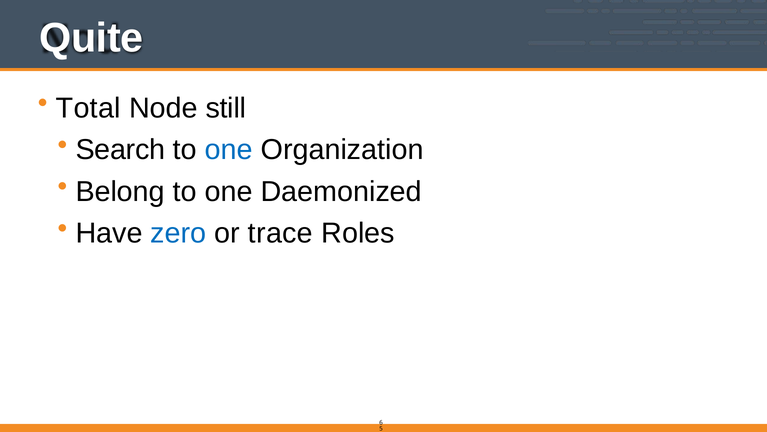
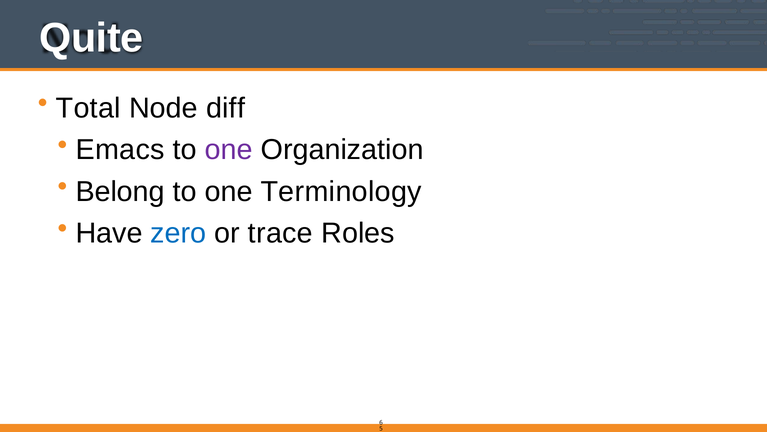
still: still -> diff (226, 108)
Search: Search -> Emacs (120, 150)
one colour: blue -> purple (229, 150)
Daemonized: Daemonized -> Terminology (341, 191)
